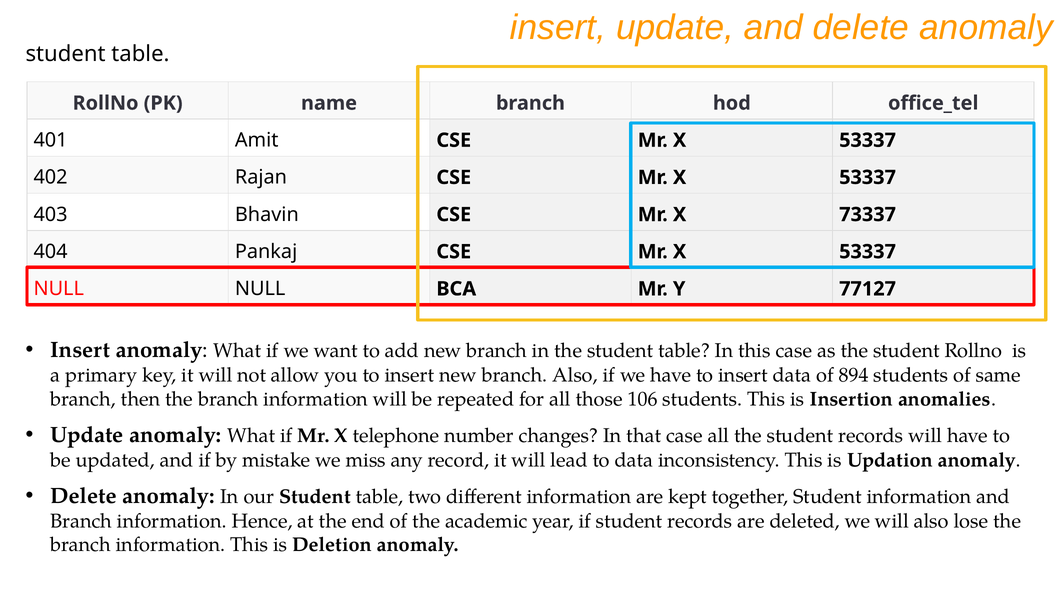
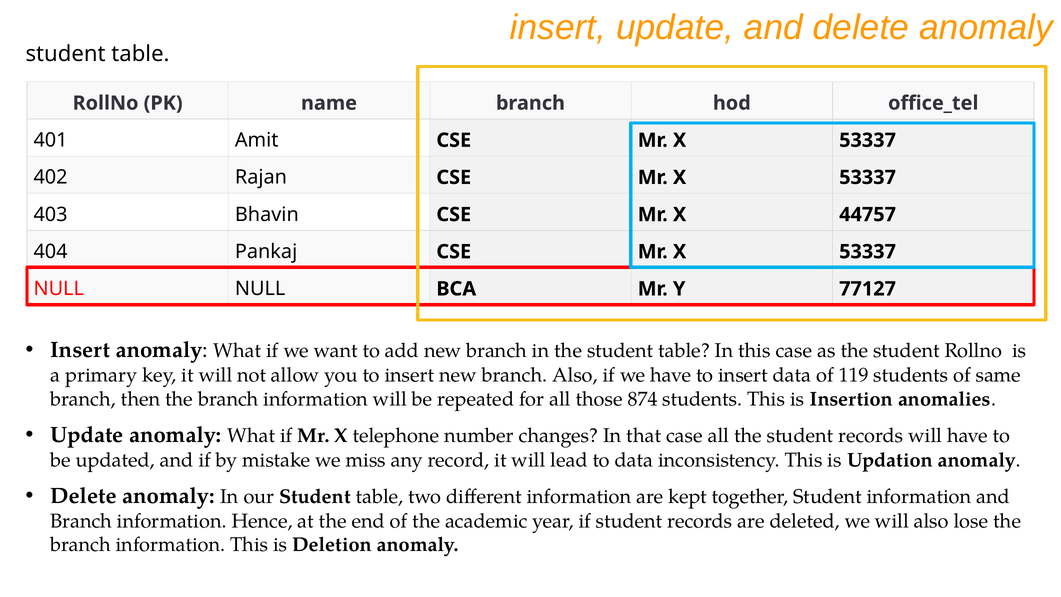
73337: 73337 -> 44757 (868, 214)
894: 894 -> 119 (854, 375)
106: 106 -> 874 (643, 399)
